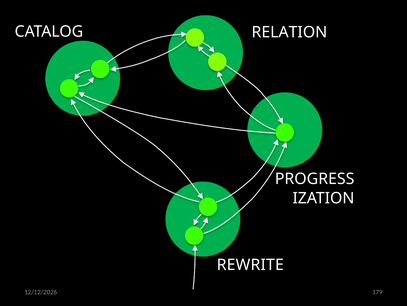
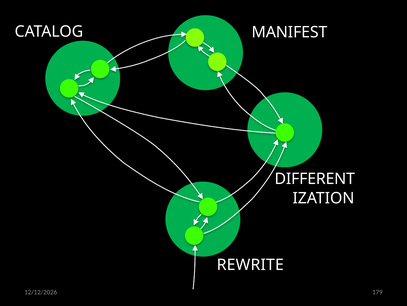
RELATION: RELATION -> MANIFEST (289, 32)
PROGRESS: PROGRESS -> DIFFERENT (315, 179)
